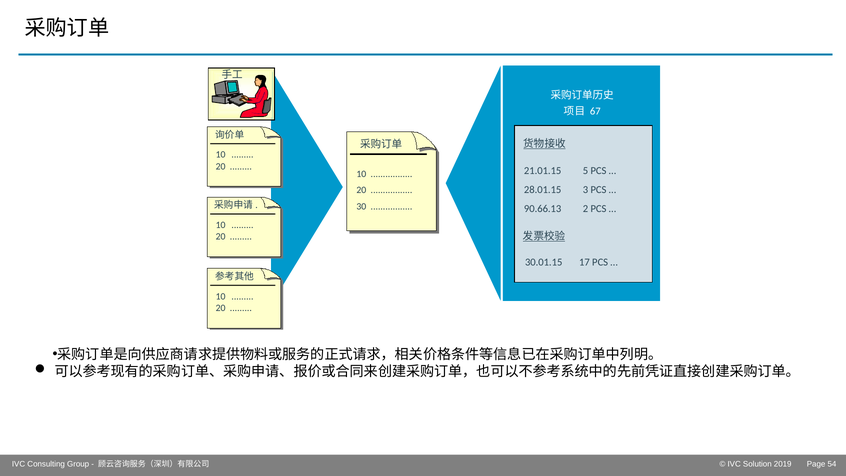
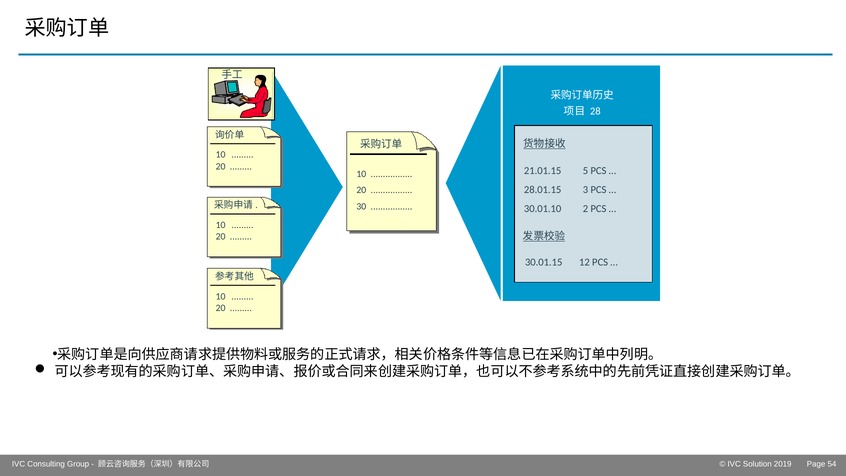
67: 67 -> 28 (595, 111)
90.66.13: 90.66.13 -> 30.01.10 (543, 209)
17: 17 -> 12 (584, 262)
